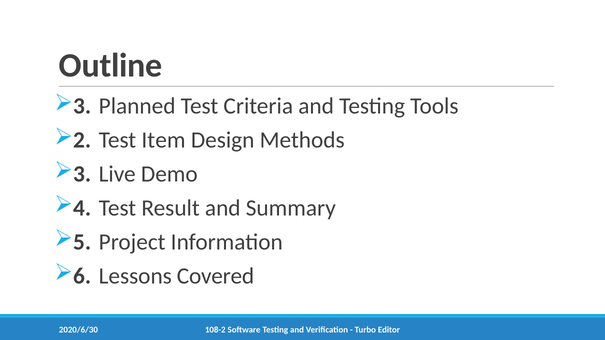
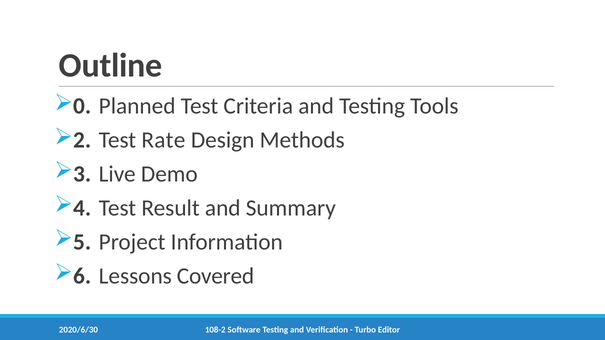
3: 3 -> 0 (82, 106)
Item: Item -> Rate (163, 140)
